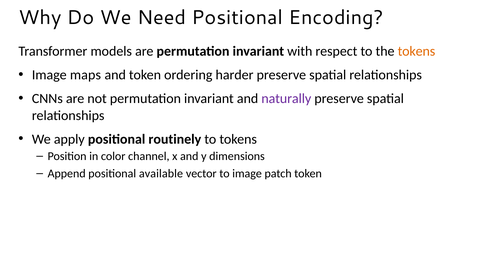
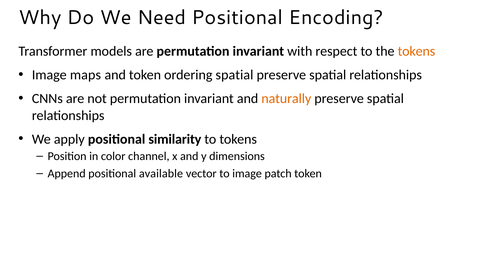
ordering harder: harder -> spatial (234, 75)
naturally colour: purple -> orange (286, 99)
routinely: routinely -> similarity (175, 139)
